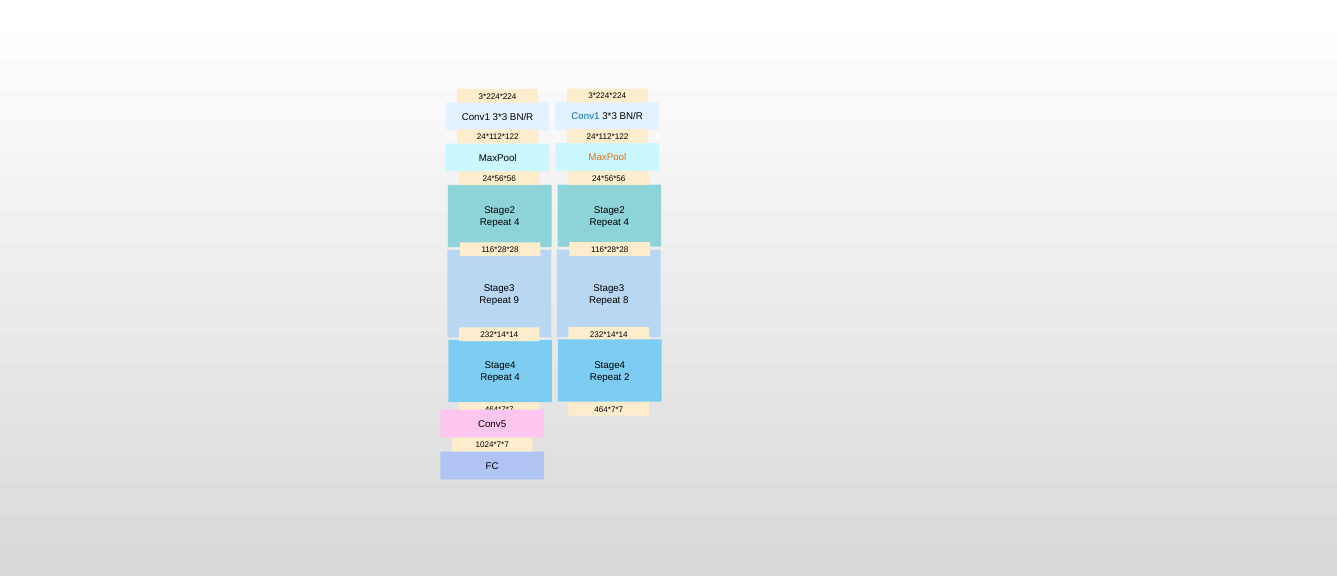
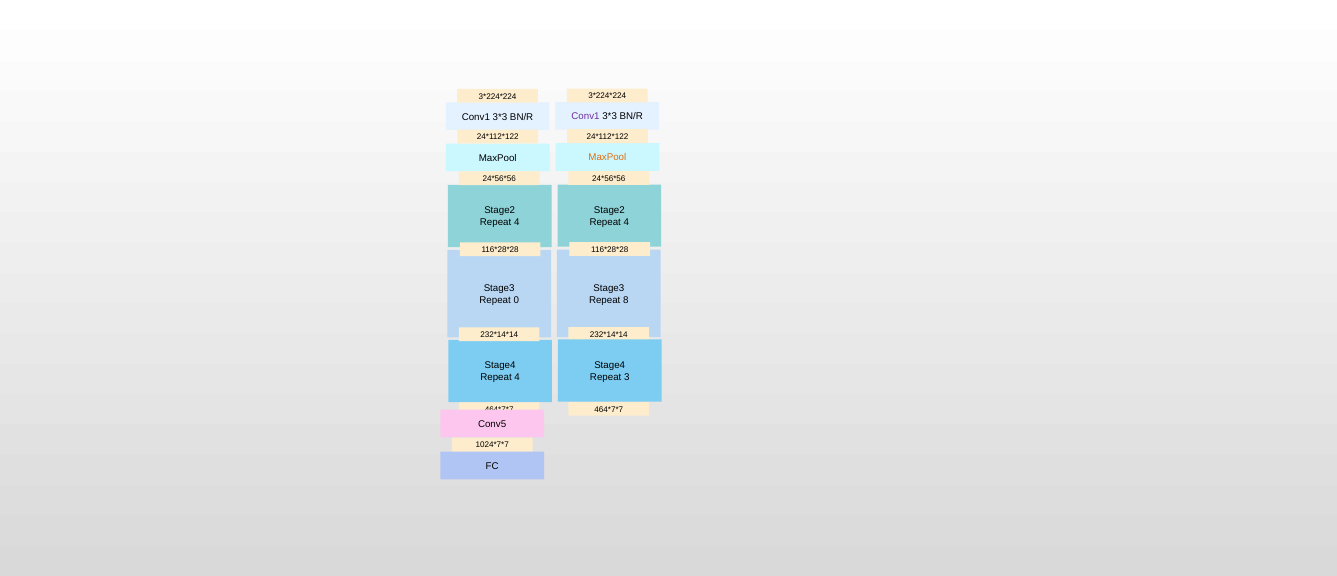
Conv1 colour: blue -> purple (586, 117)
9: 9 -> 0 (516, 300)
2: 2 -> 3 (627, 377)
